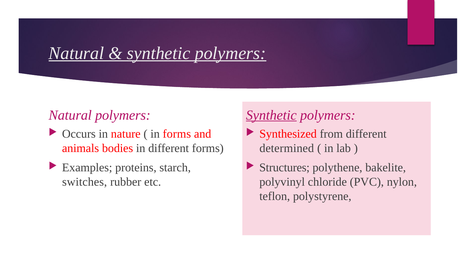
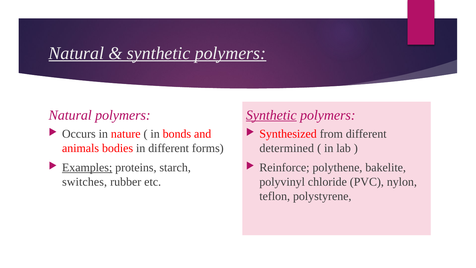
in forms: forms -> bonds (177, 134)
Examples underline: none -> present (87, 167)
Structures: Structures -> Reinforce (284, 167)
